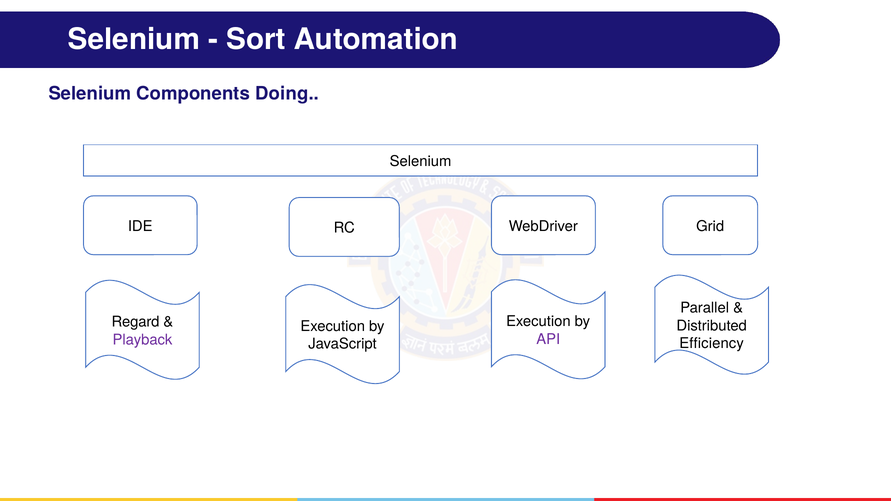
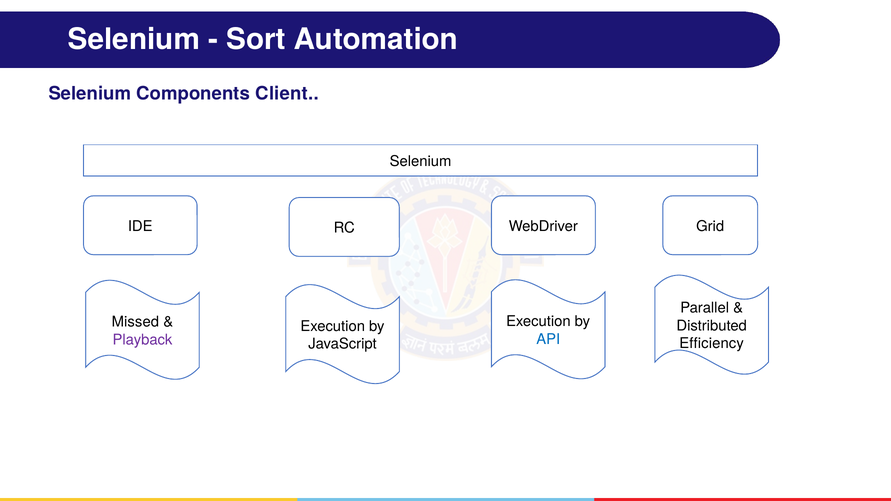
Doing: Doing -> Client (287, 94)
Regard: Regard -> Missed (135, 322)
API colour: purple -> blue (548, 339)
